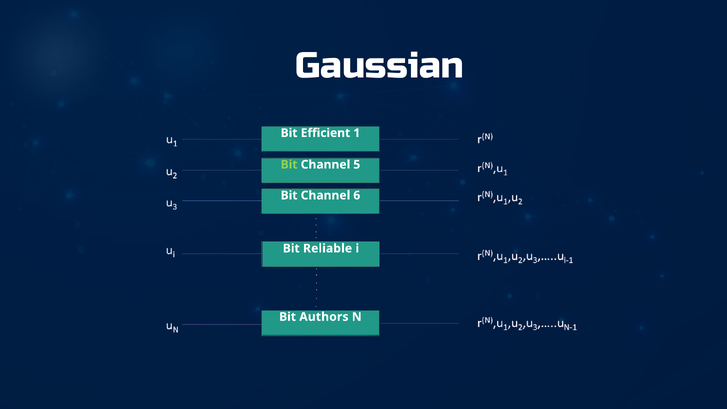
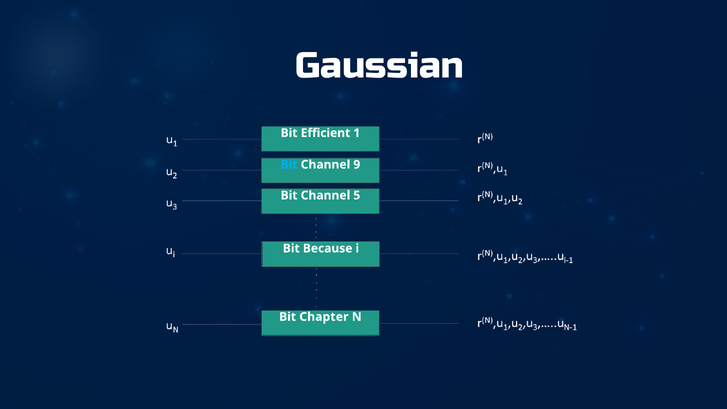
Bit colour: light green -> light blue (289, 165)
5: 5 -> 9 (357, 165)
6: 6 -> 5 (357, 195)
Reliable: Reliable -> Because (328, 248)
Authors: Authors -> Chapter (324, 317)
